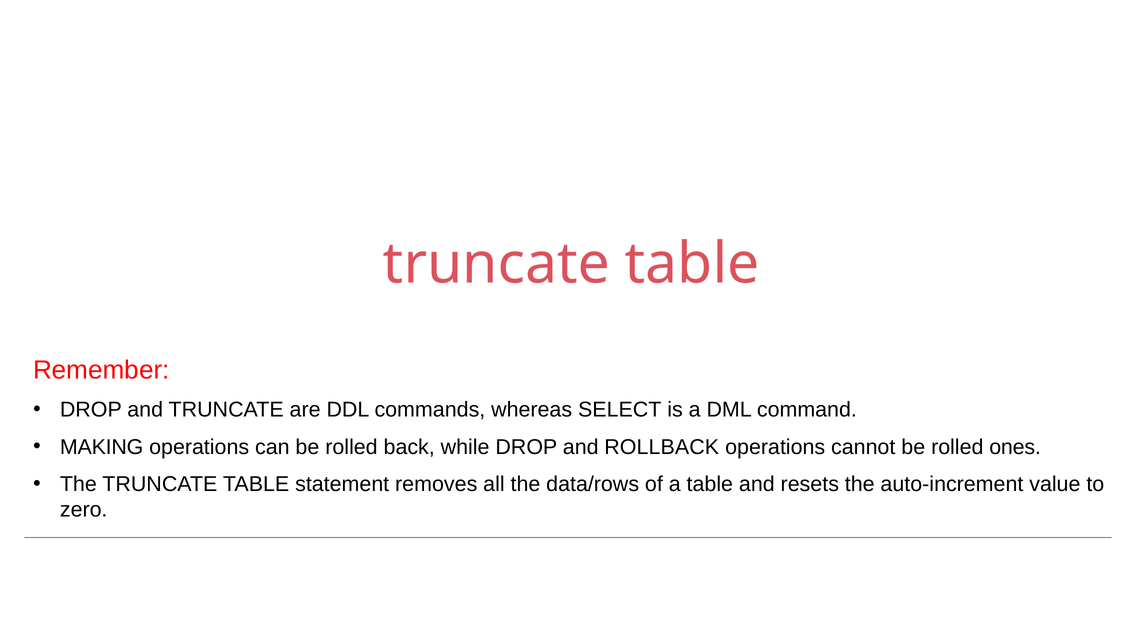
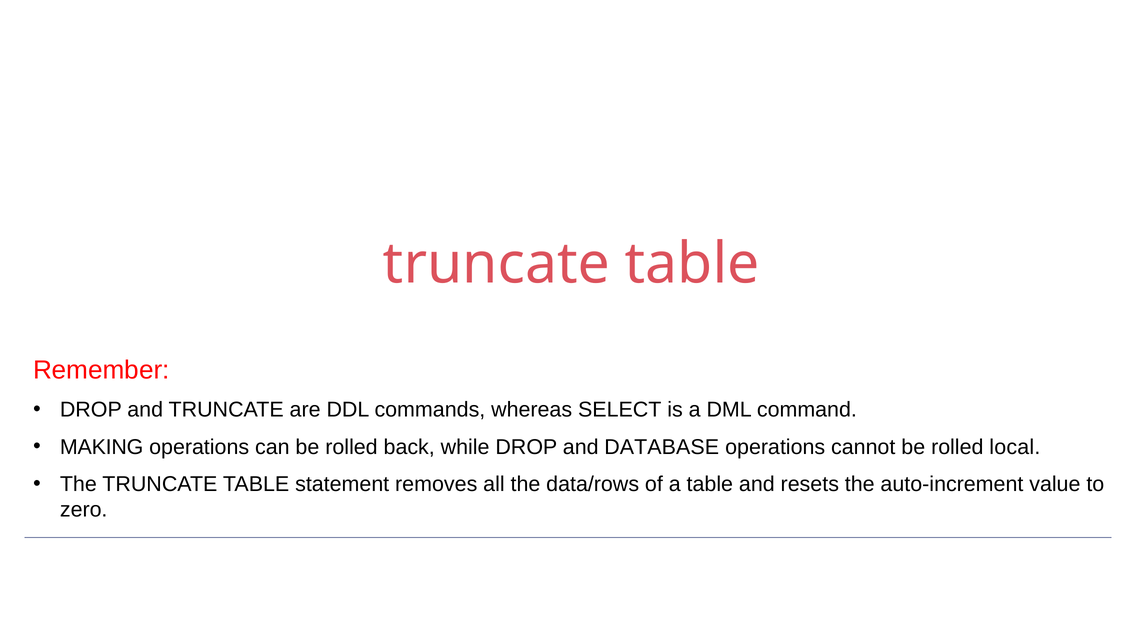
ROLLBACK: ROLLBACK -> DATABASE (662, 447)
ones: ones -> local (1015, 447)
